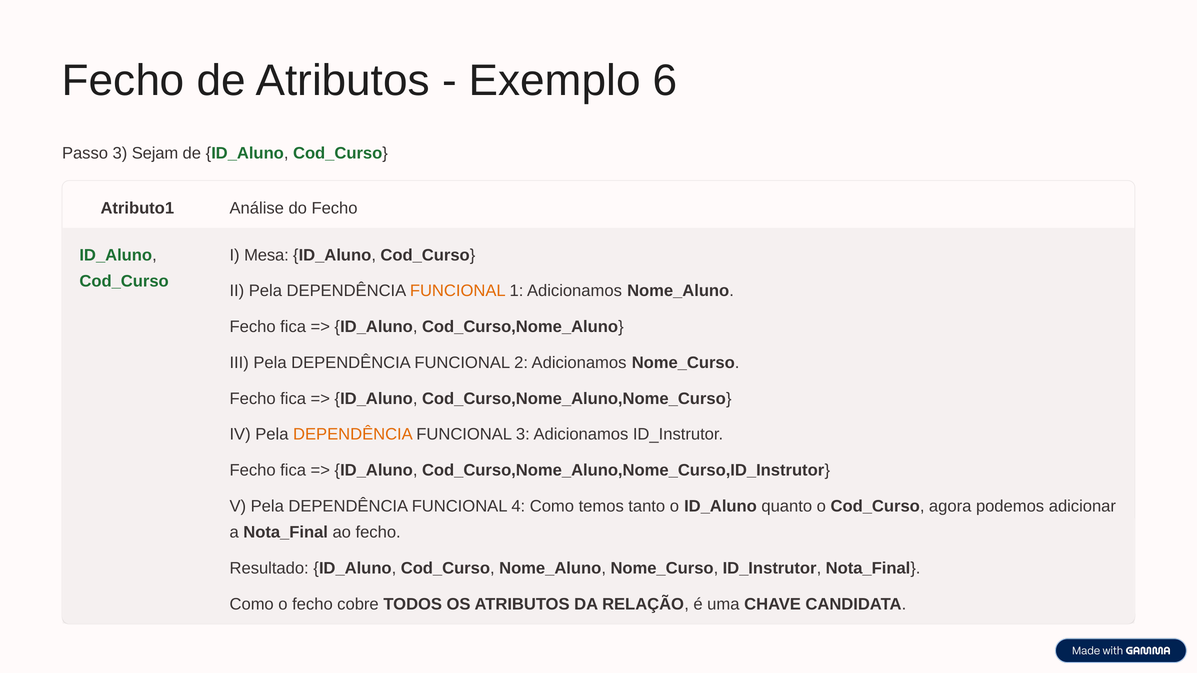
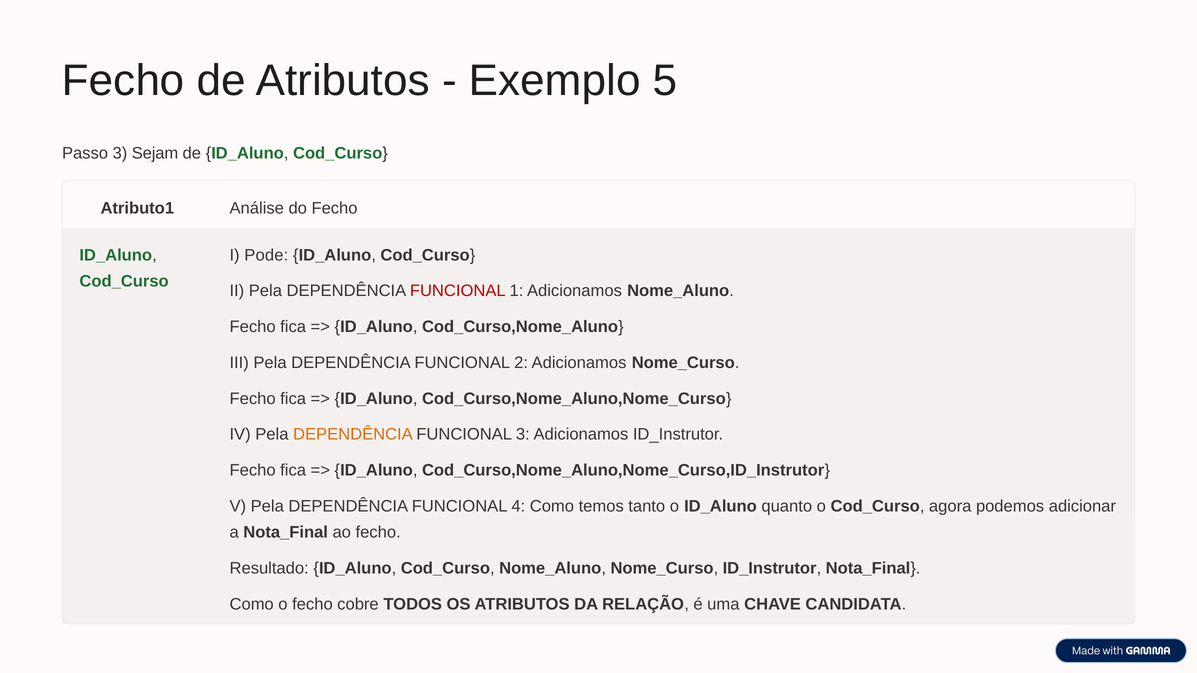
6: 6 -> 5 (665, 81)
Mesa: Mesa -> Pode (266, 255)
FUNCIONAL colour: orange -> red (458, 291)
